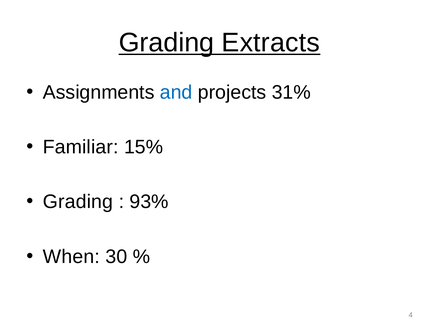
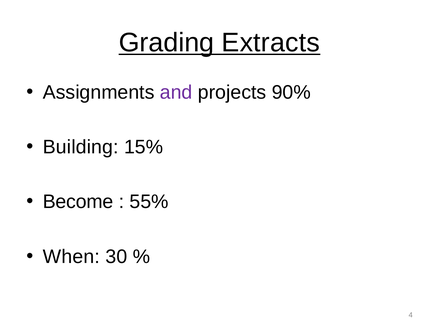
and colour: blue -> purple (176, 92)
31%: 31% -> 90% (291, 92)
Familiar: Familiar -> Building (81, 147)
Grading: Grading -> Become (78, 201)
93%: 93% -> 55% (149, 201)
